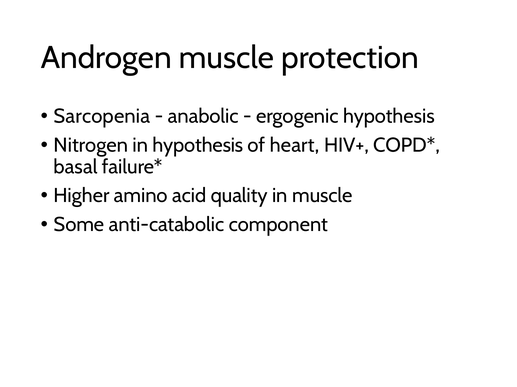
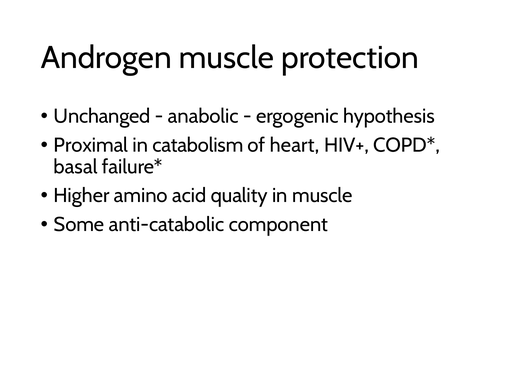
Sarcopenia: Sarcopenia -> Unchanged (102, 117)
Nitrogen: Nitrogen -> Proximal (91, 145)
in hypothesis: hypothesis -> catabolism (198, 145)
